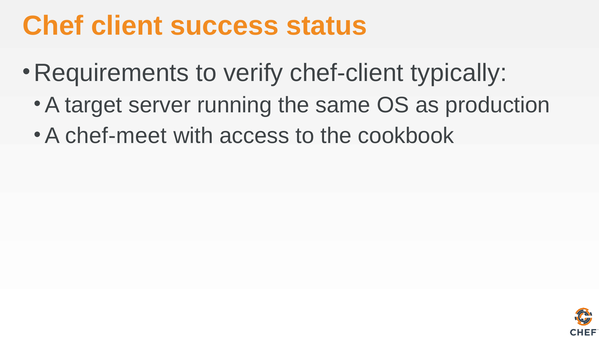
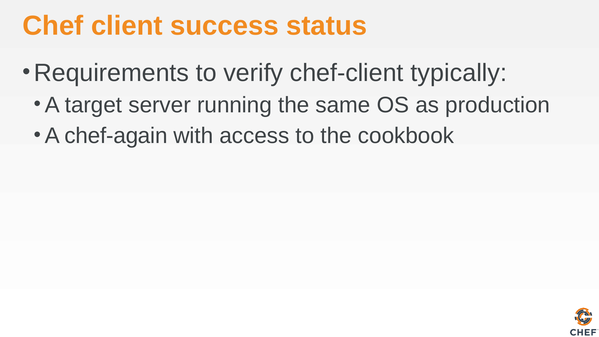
chef-meet: chef-meet -> chef-again (116, 136)
